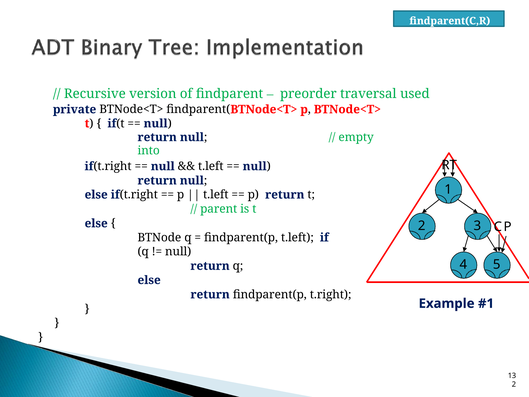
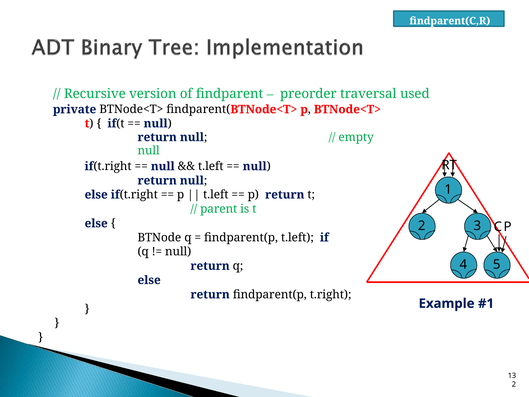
into: into -> null (149, 151)
